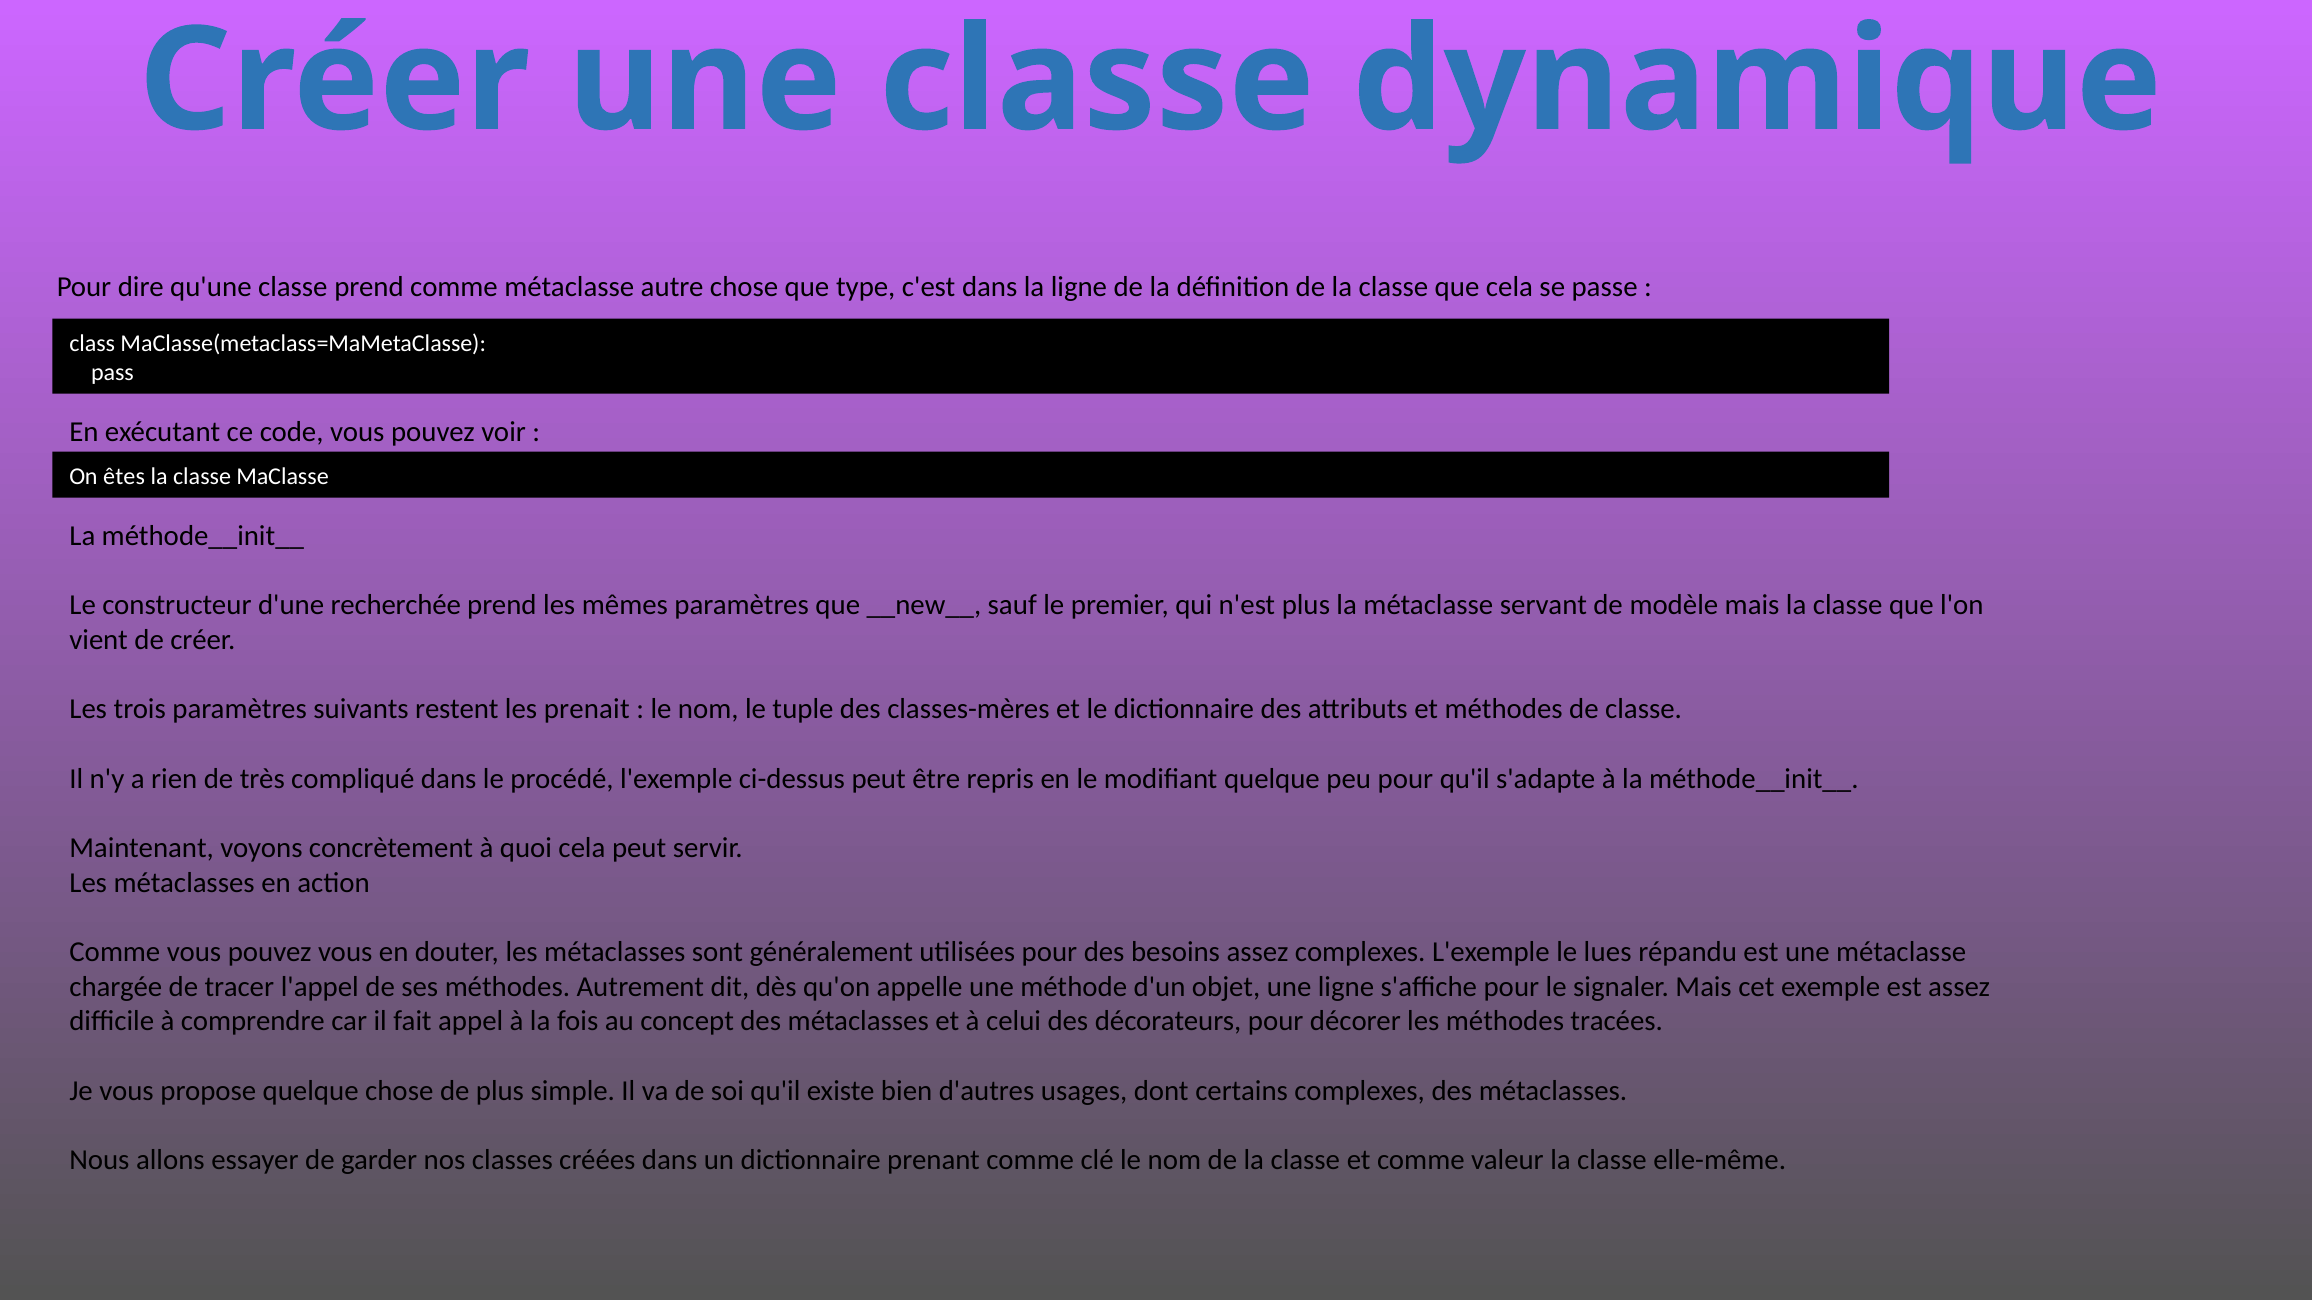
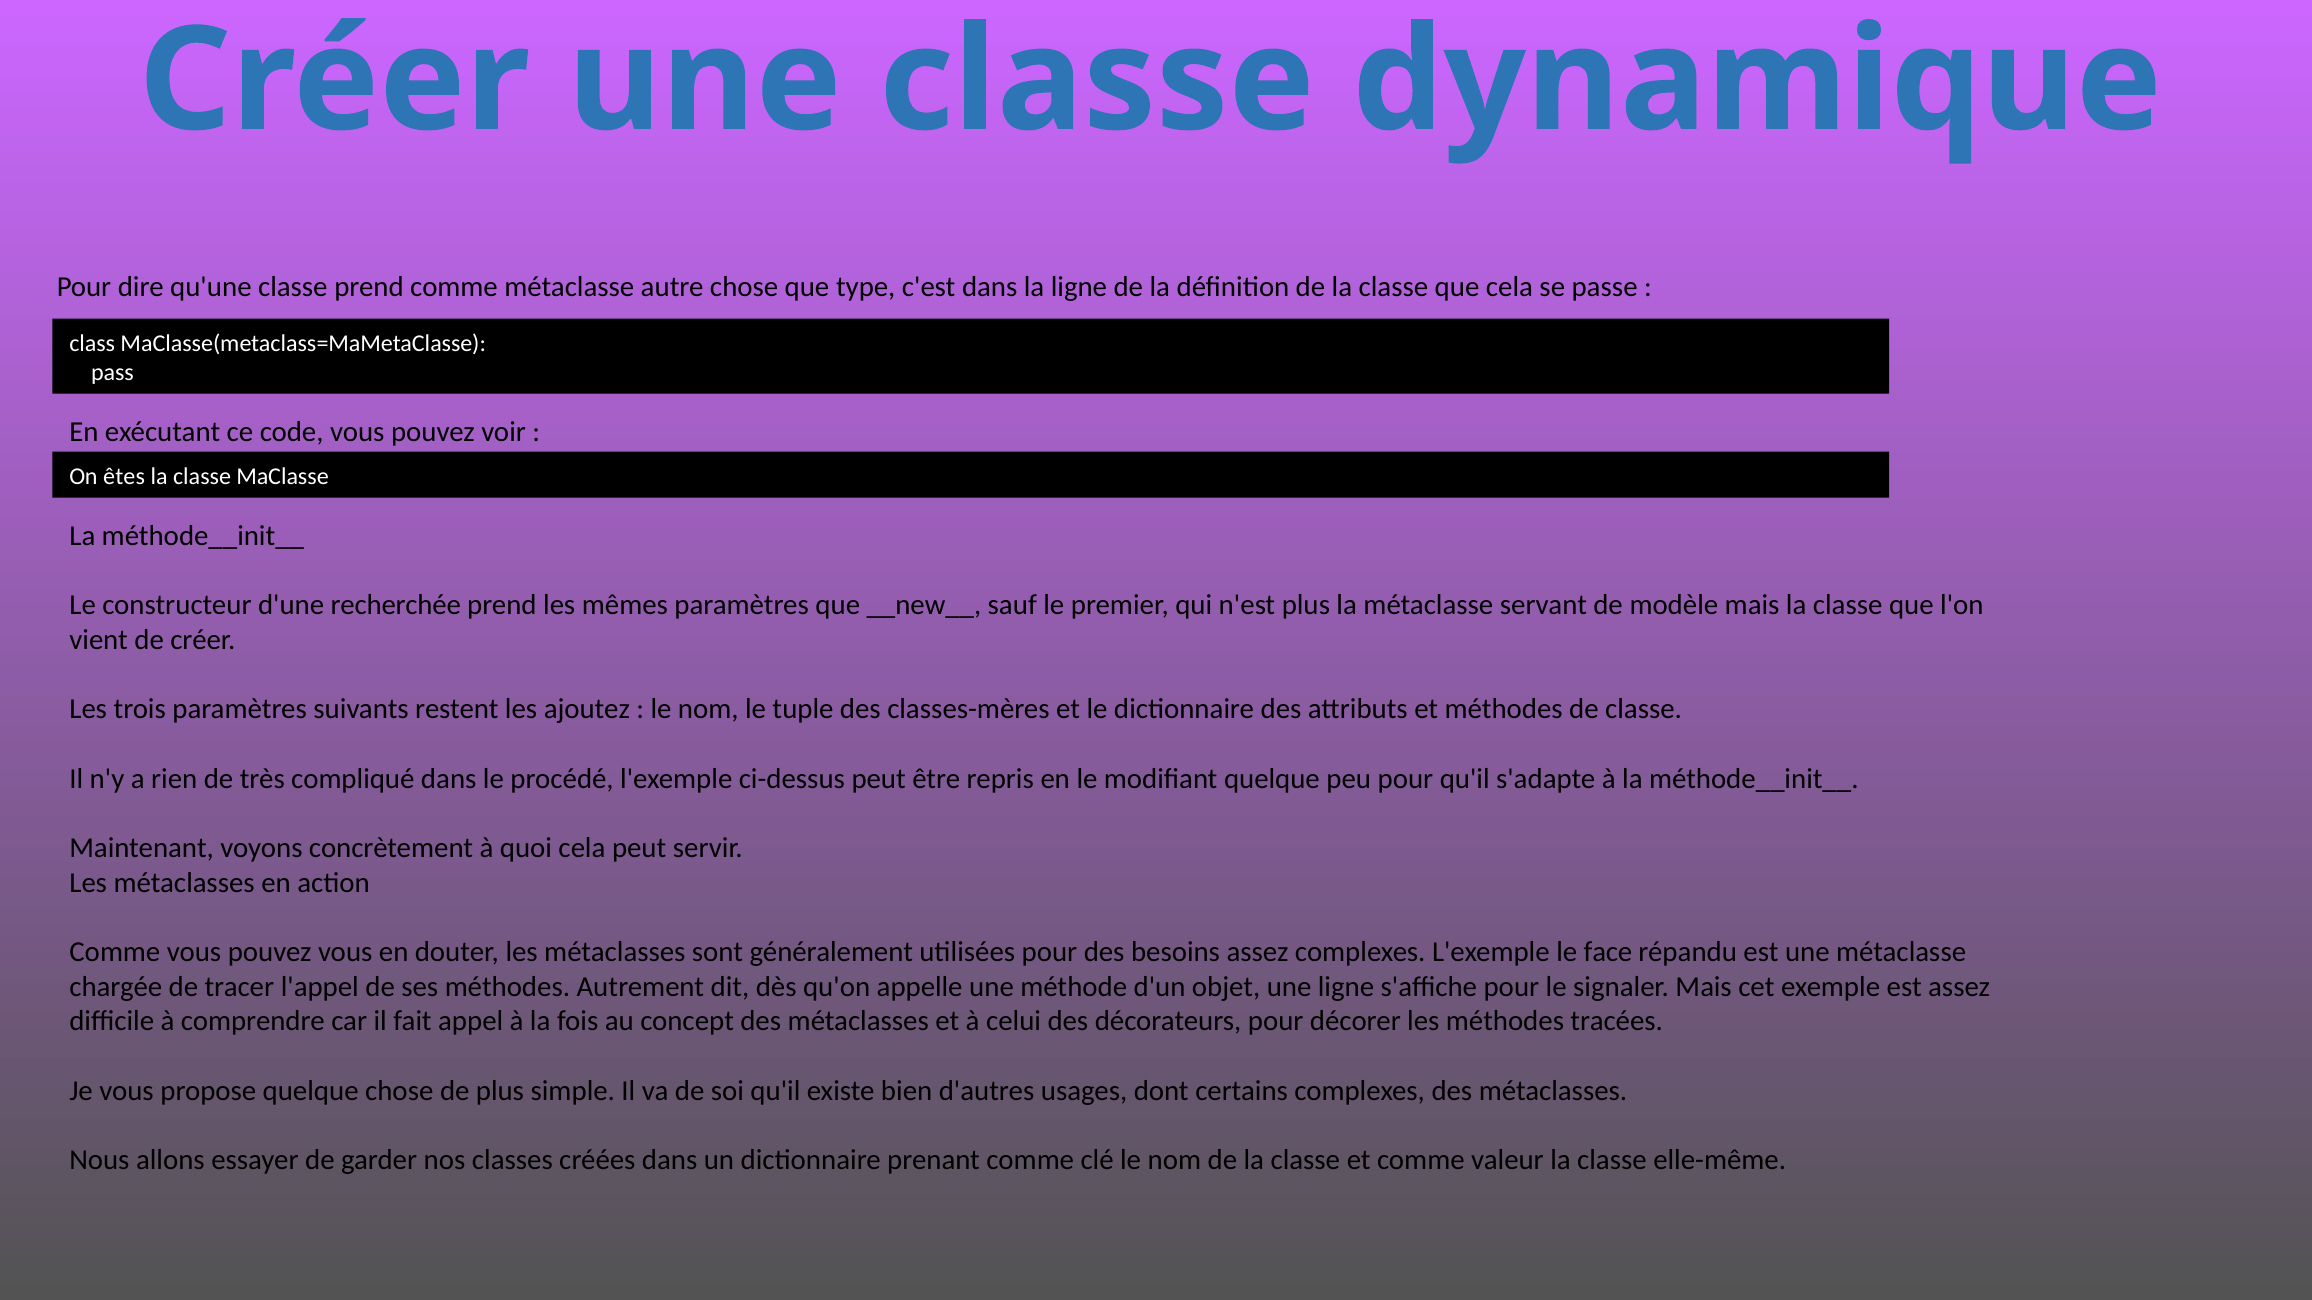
prenait: prenait -> ajoutez (587, 710)
lues: lues -> face (1608, 952)
